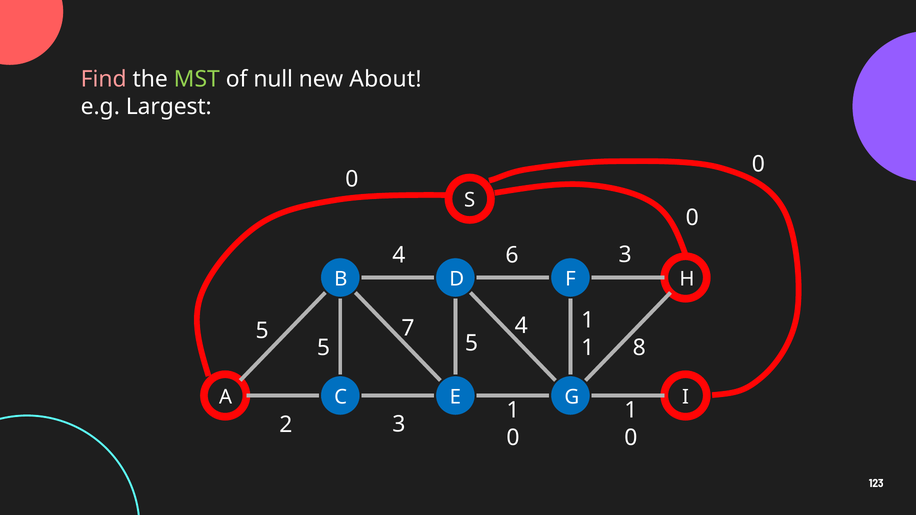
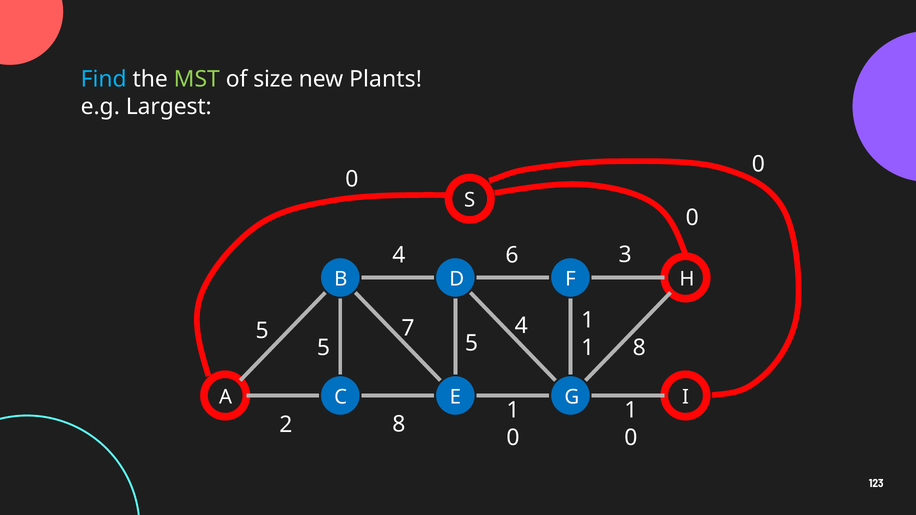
Find colour: pink -> light blue (104, 79)
null: null -> size (273, 79)
About: About -> Plants (386, 79)
2 3: 3 -> 8 (399, 425)
